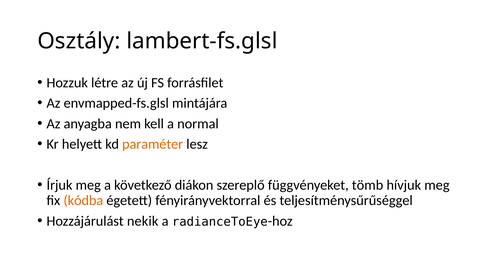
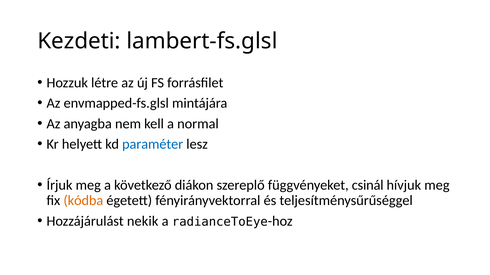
Osztály: Osztály -> Kezdeti (79, 41)
paraméter colour: orange -> blue (153, 144)
tömb: tömb -> csinál (368, 186)
